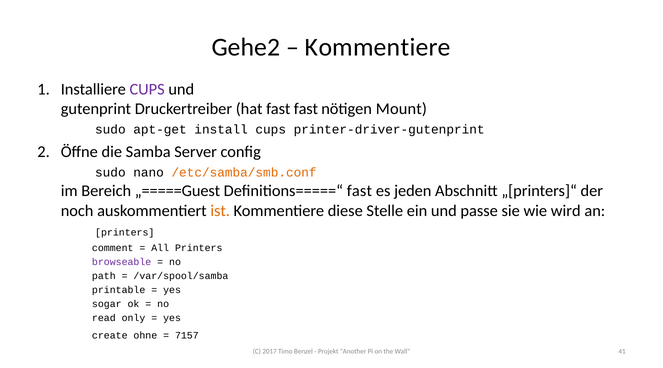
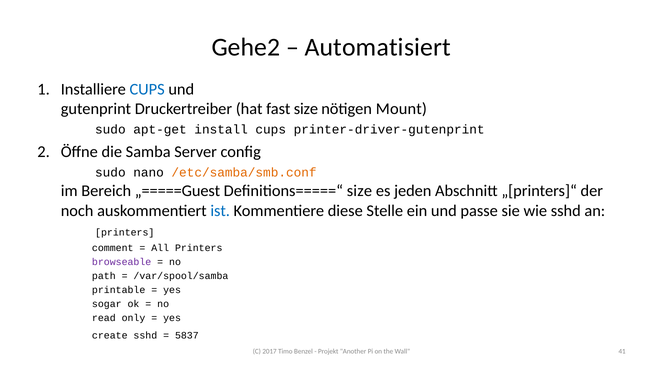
Kommentiere: Kommentiere -> Automatisiert (378, 47)
CUPS colour: purple -> blue (147, 89)
fast fast: fast -> size (306, 109)
Definitions=====“ fast: fast -> size (359, 191)
ist colour: orange -> blue (220, 211)
wie wird: wird -> sshd (566, 211)
create ohne: ohne -> sshd (145, 336)
7157: 7157 -> 5837 (187, 336)
